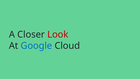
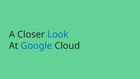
Look colour: red -> blue (58, 34)
